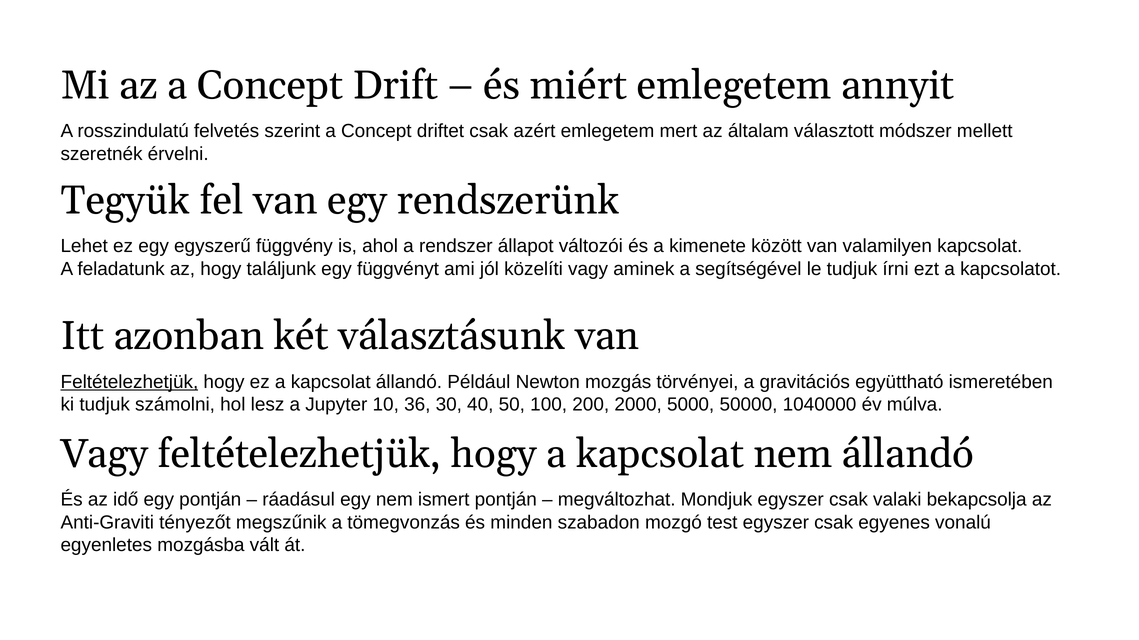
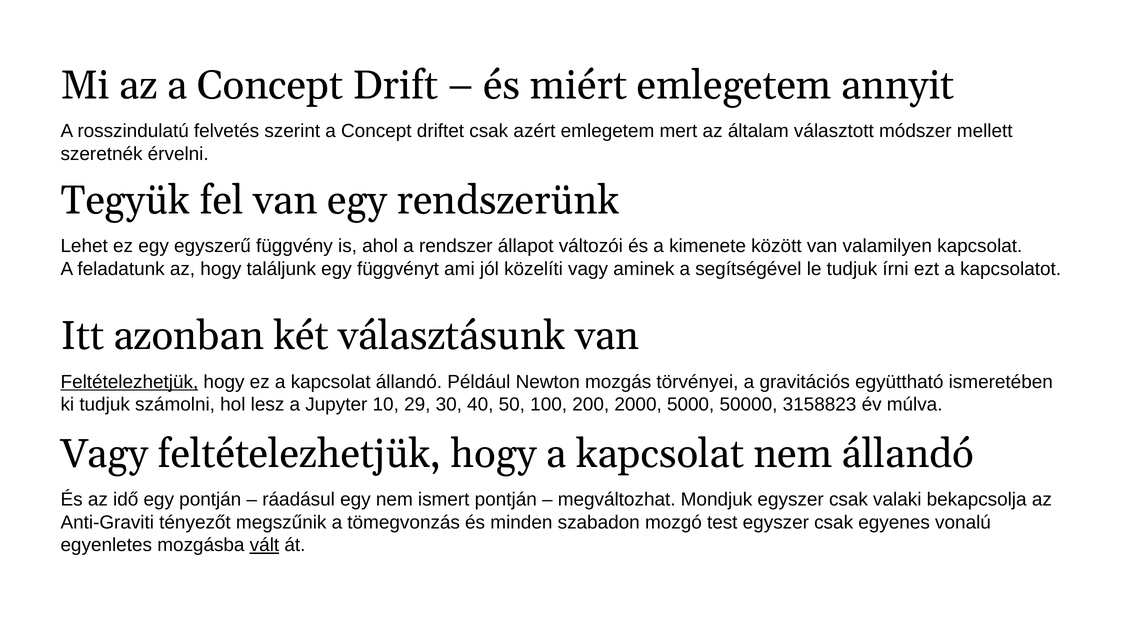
36: 36 -> 29 (417, 405)
1040000: 1040000 -> 3158823 (820, 405)
vált underline: none -> present (264, 546)
